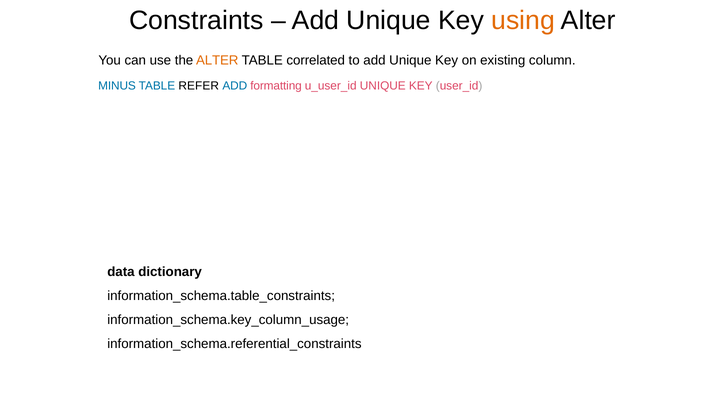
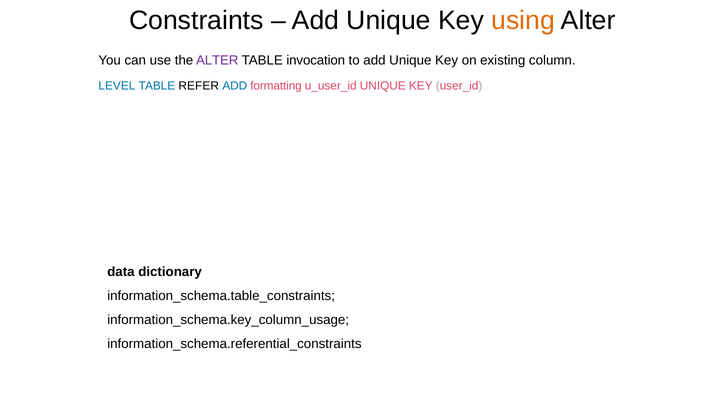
ALTER colour: orange -> purple (217, 60)
correlated: correlated -> invocation (316, 60)
MINUS: MINUS -> LEVEL (117, 86)
